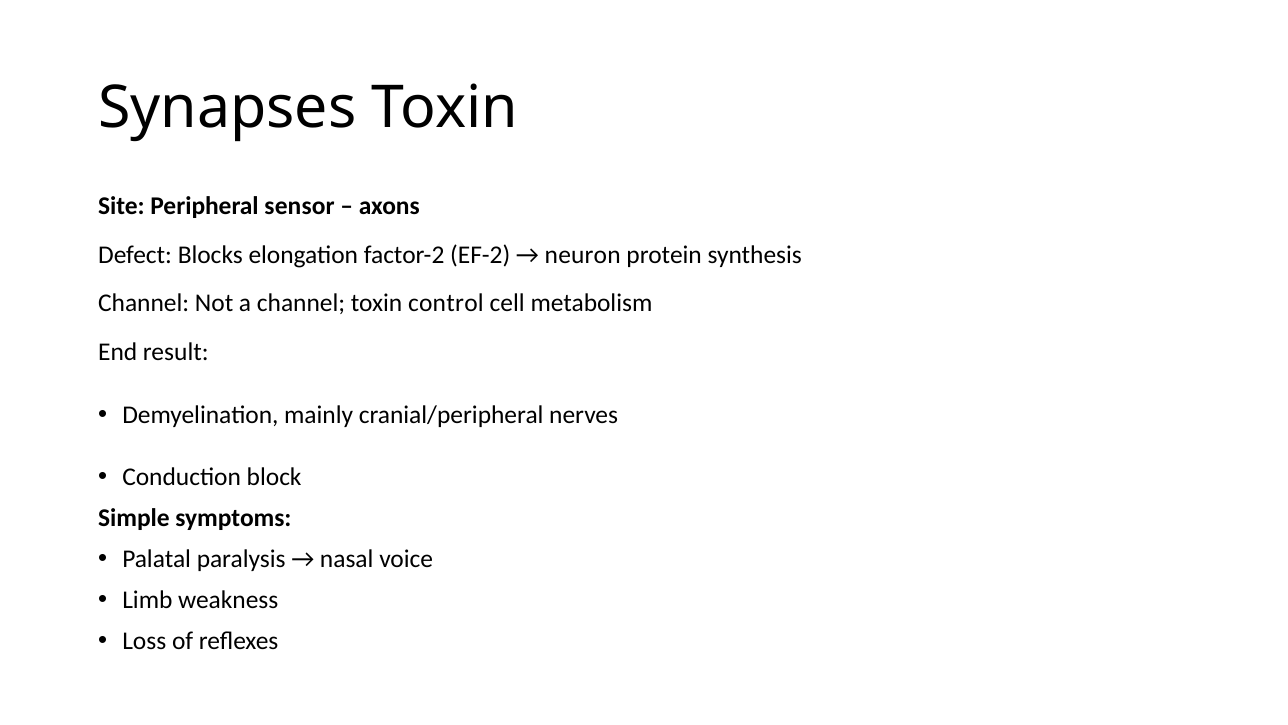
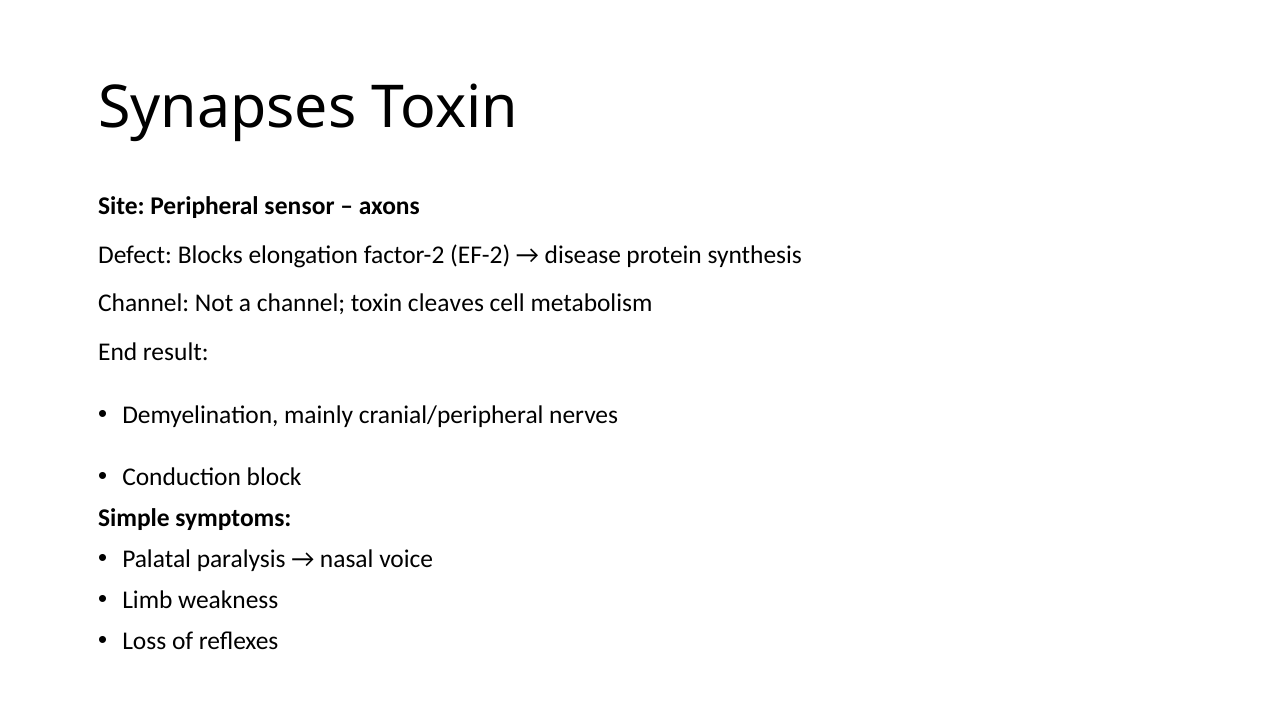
neuron: neuron -> disease (583, 254)
control: control -> cleaves (446, 303)
